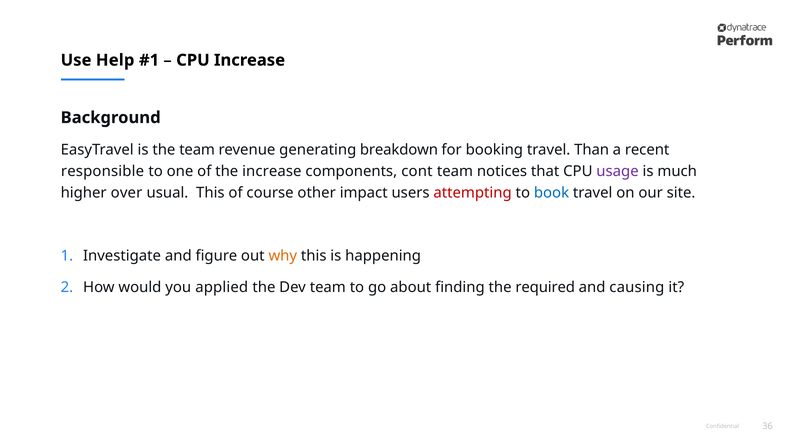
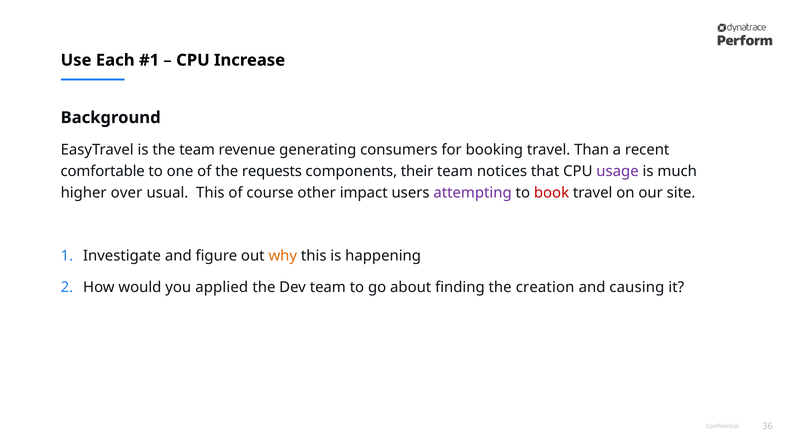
Help: Help -> Each (115, 60)
breakdown: breakdown -> consumers (399, 150)
responsible: responsible -> comfortable (103, 171)
the increase: increase -> requests (272, 171)
cont: cont -> their (417, 171)
attempting colour: red -> purple (473, 193)
book colour: blue -> red (551, 193)
required: required -> creation (545, 287)
